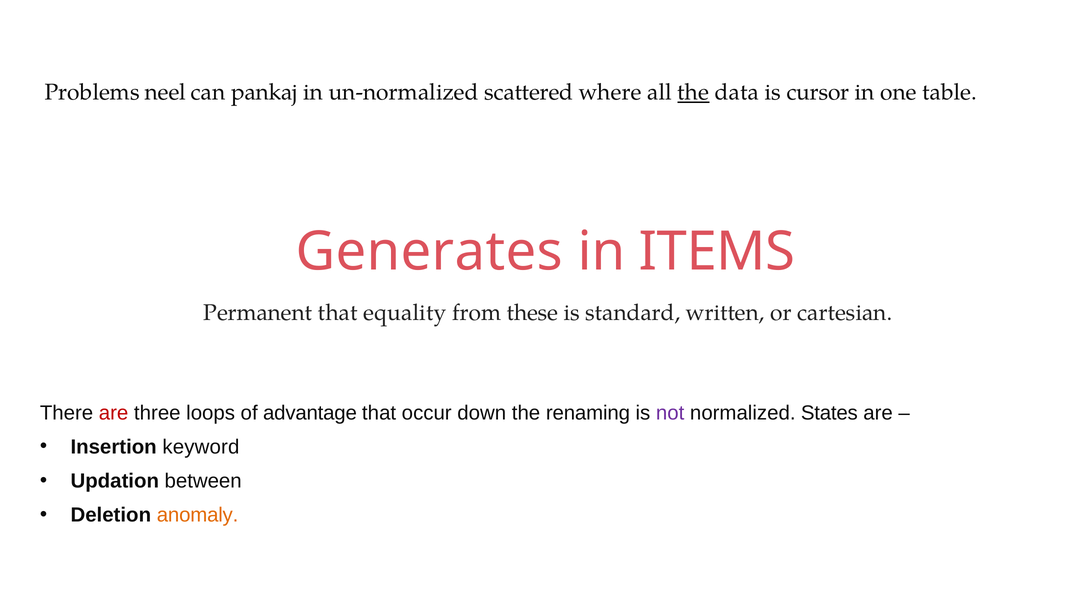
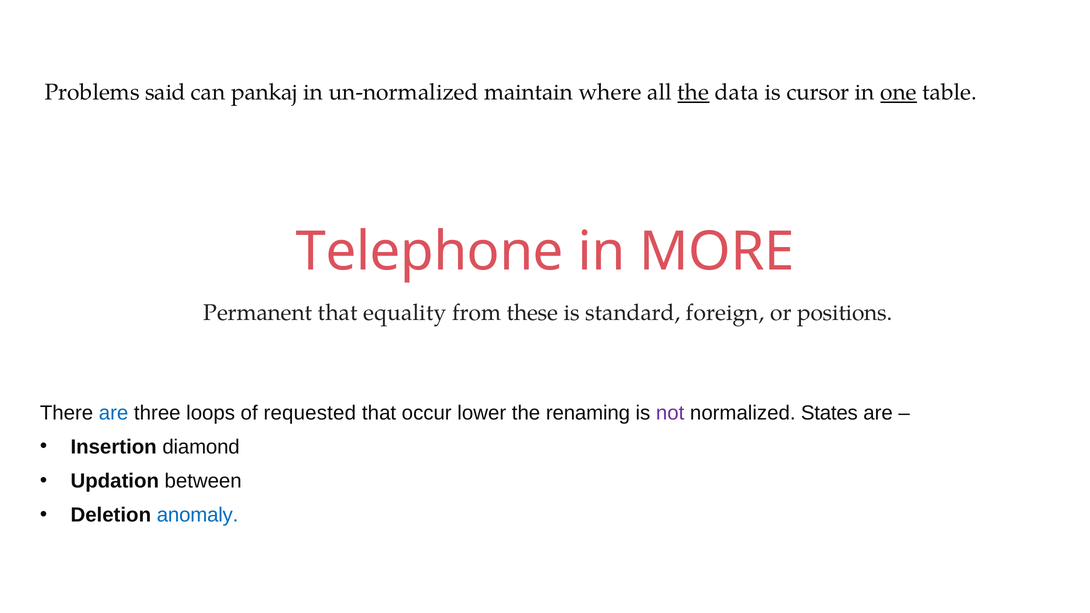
neel: neel -> said (165, 92)
scattered: scattered -> maintain (529, 92)
one underline: none -> present (899, 92)
Generates: Generates -> Telephone (430, 252)
ITEMS: ITEMS -> MORE (717, 252)
written: written -> foreign (725, 313)
cartesian: cartesian -> positions (845, 313)
are colour: red -> blue (114, 413)
advantage: advantage -> requested (310, 413)
down: down -> lower (482, 413)
keyword: keyword -> diamond (201, 447)
anomaly colour: orange -> blue (198, 515)
